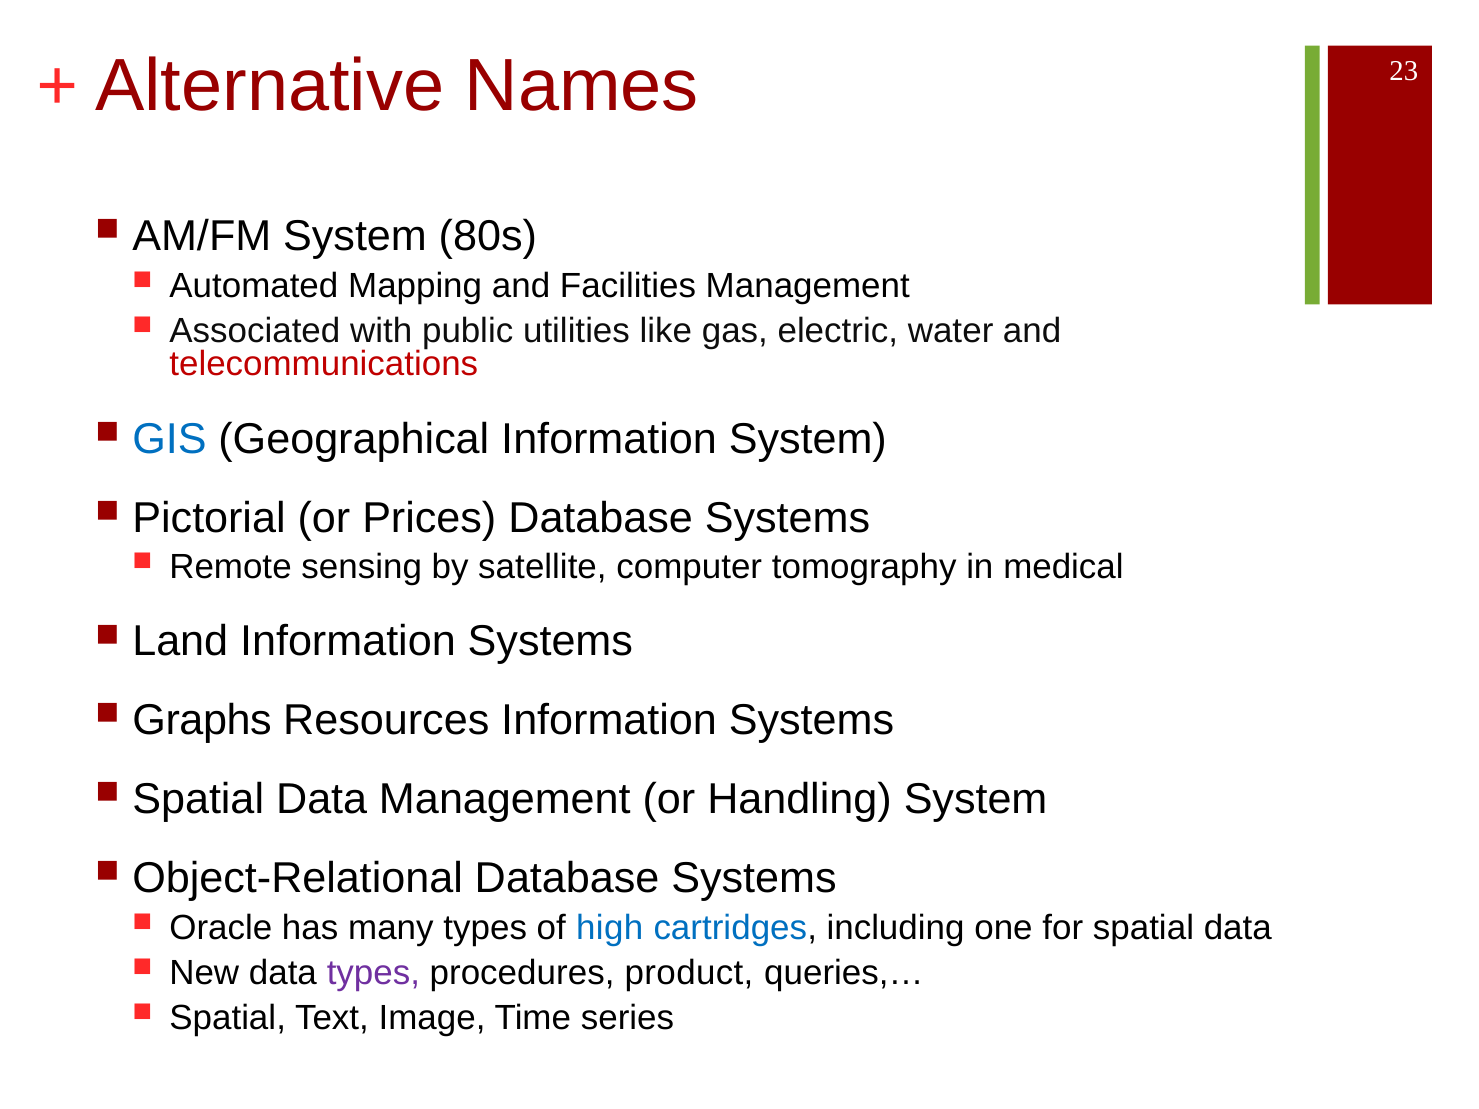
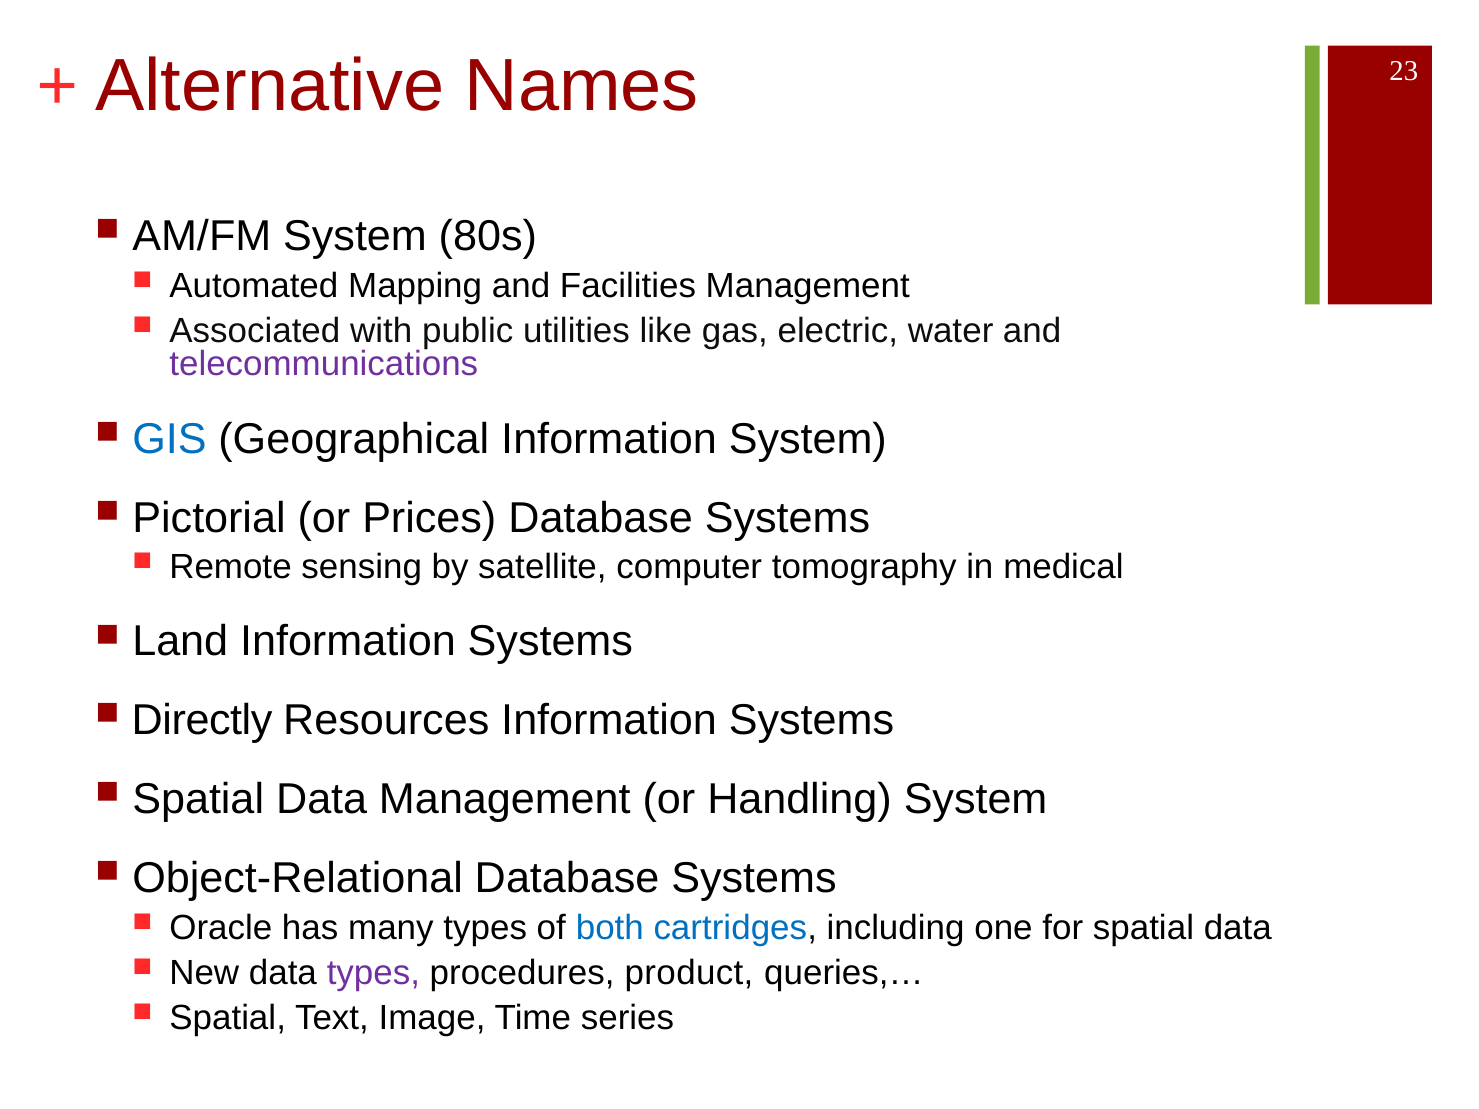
telecommunications colour: red -> purple (324, 365)
Graphs: Graphs -> Directly (202, 721)
high: high -> both (610, 928)
